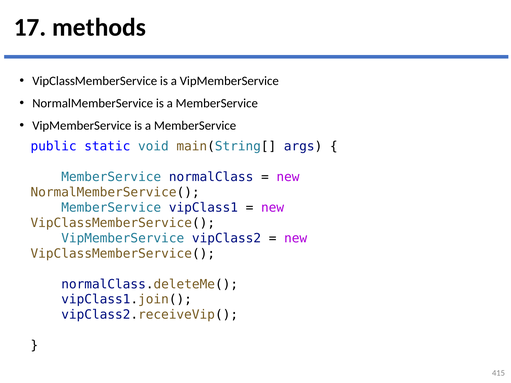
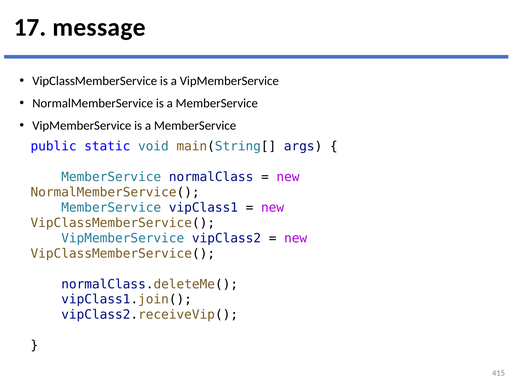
methods: methods -> message (99, 27)
